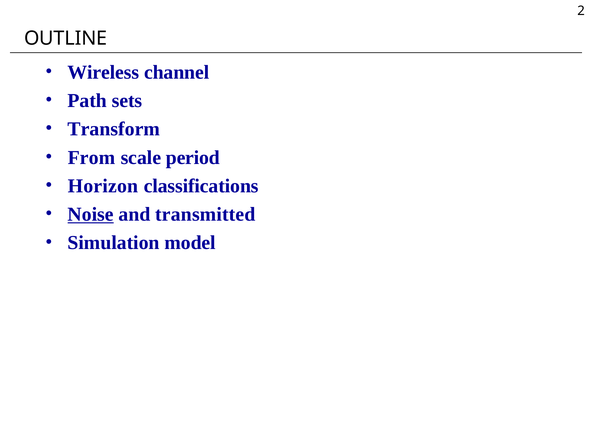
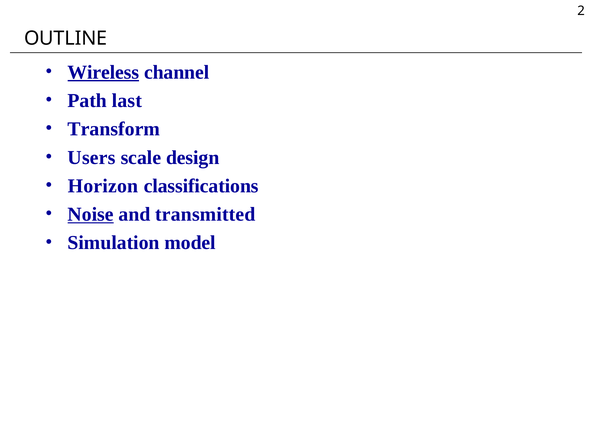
Wireless underline: none -> present (103, 72)
sets: sets -> last (127, 101)
From: From -> Users (92, 157)
period: period -> design (193, 157)
